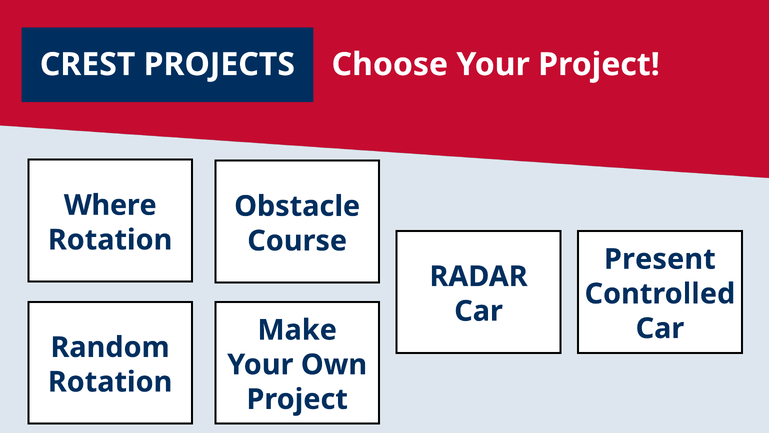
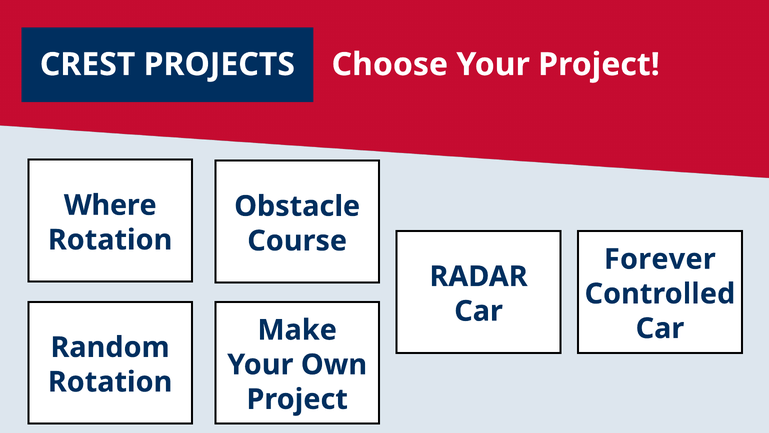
Present: Present -> Forever (660, 259)
